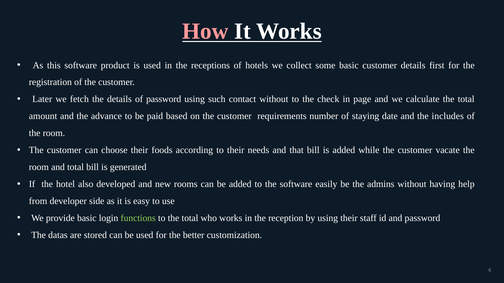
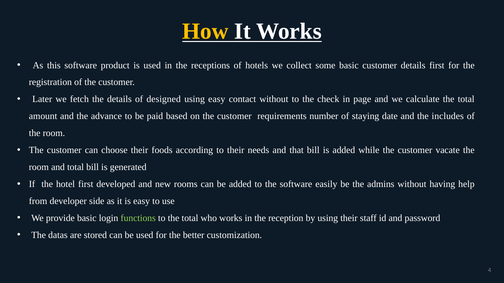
How colour: pink -> yellow (205, 31)
of password: password -> designed (164, 99)
using such: such -> easy (217, 99)
hotel also: also -> first (86, 184)
